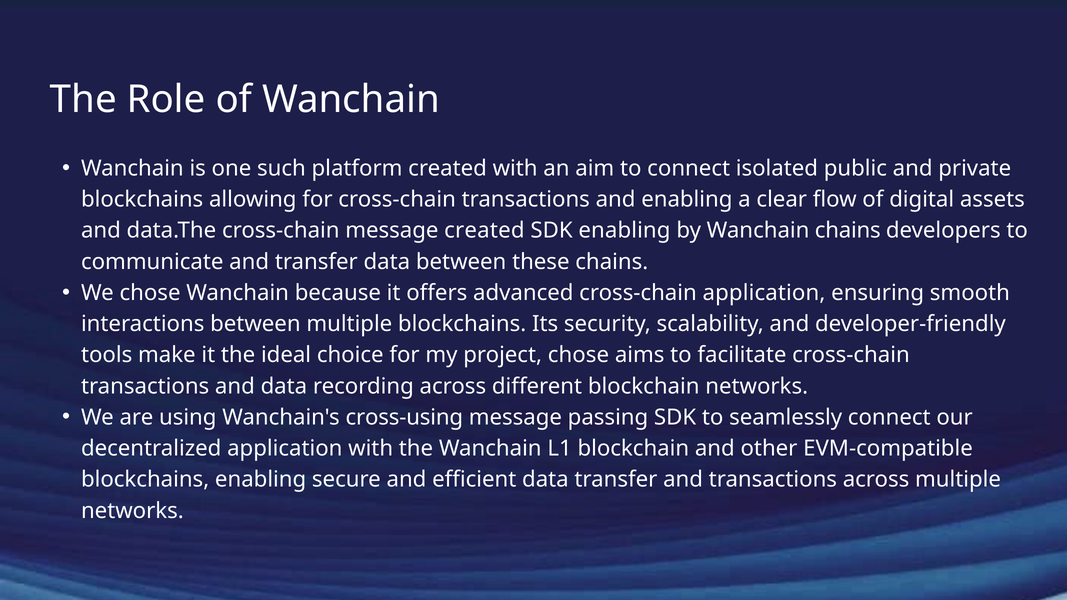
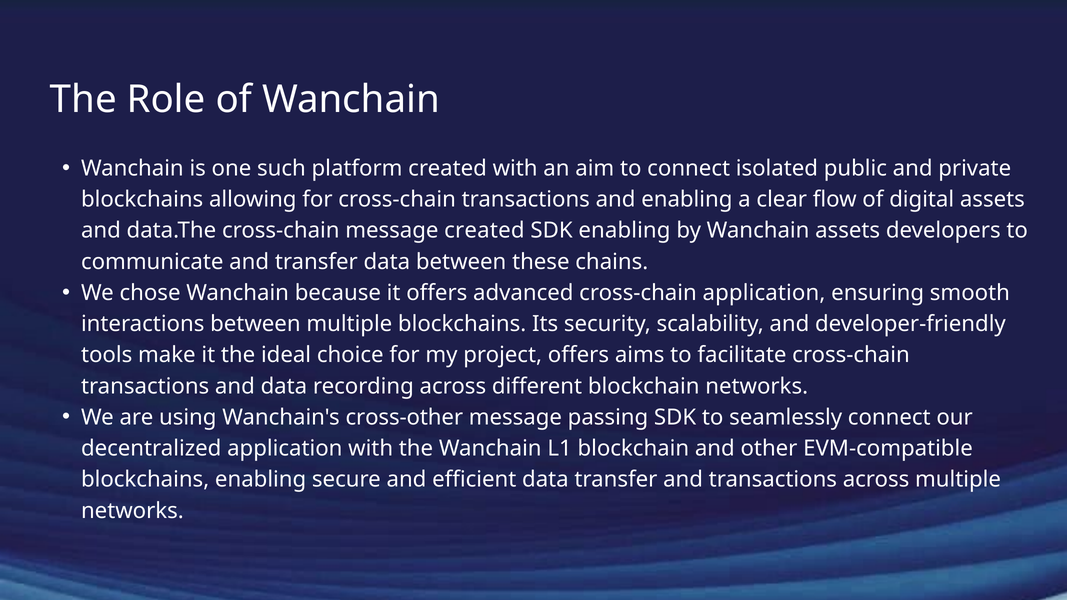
Wanchain chains: chains -> assets (848, 231)
project chose: chose -> offers (578, 355)
cross-using: cross-using -> cross-other (404, 417)
